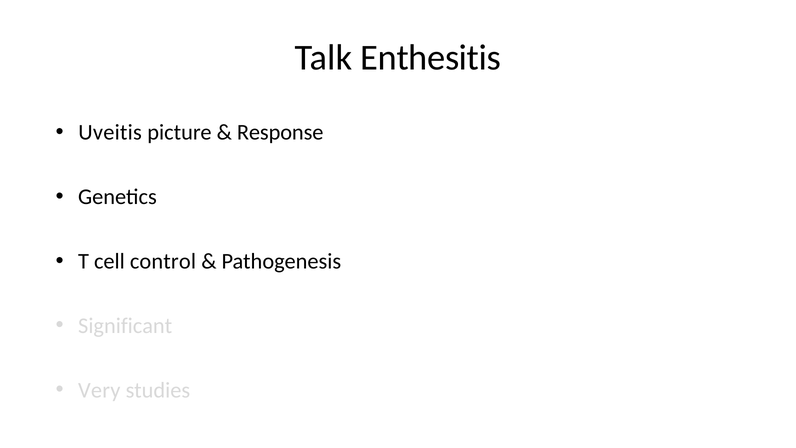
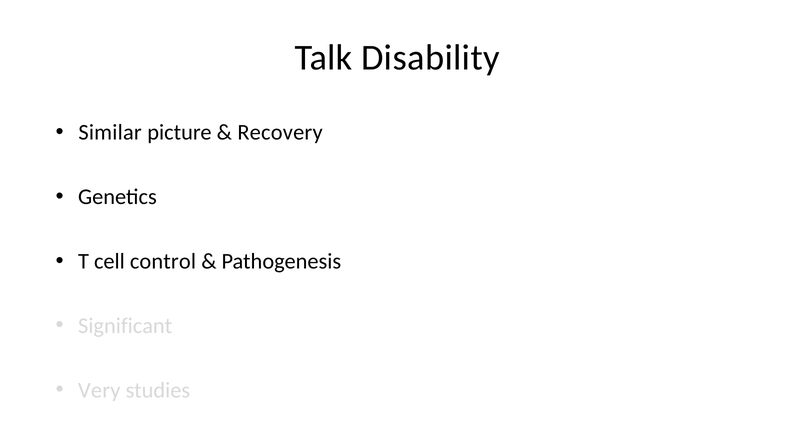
Enthesitis: Enthesitis -> Disability (430, 58)
Uveitis: Uveitis -> Similar (110, 132)
Response: Response -> Recovery (280, 132)
